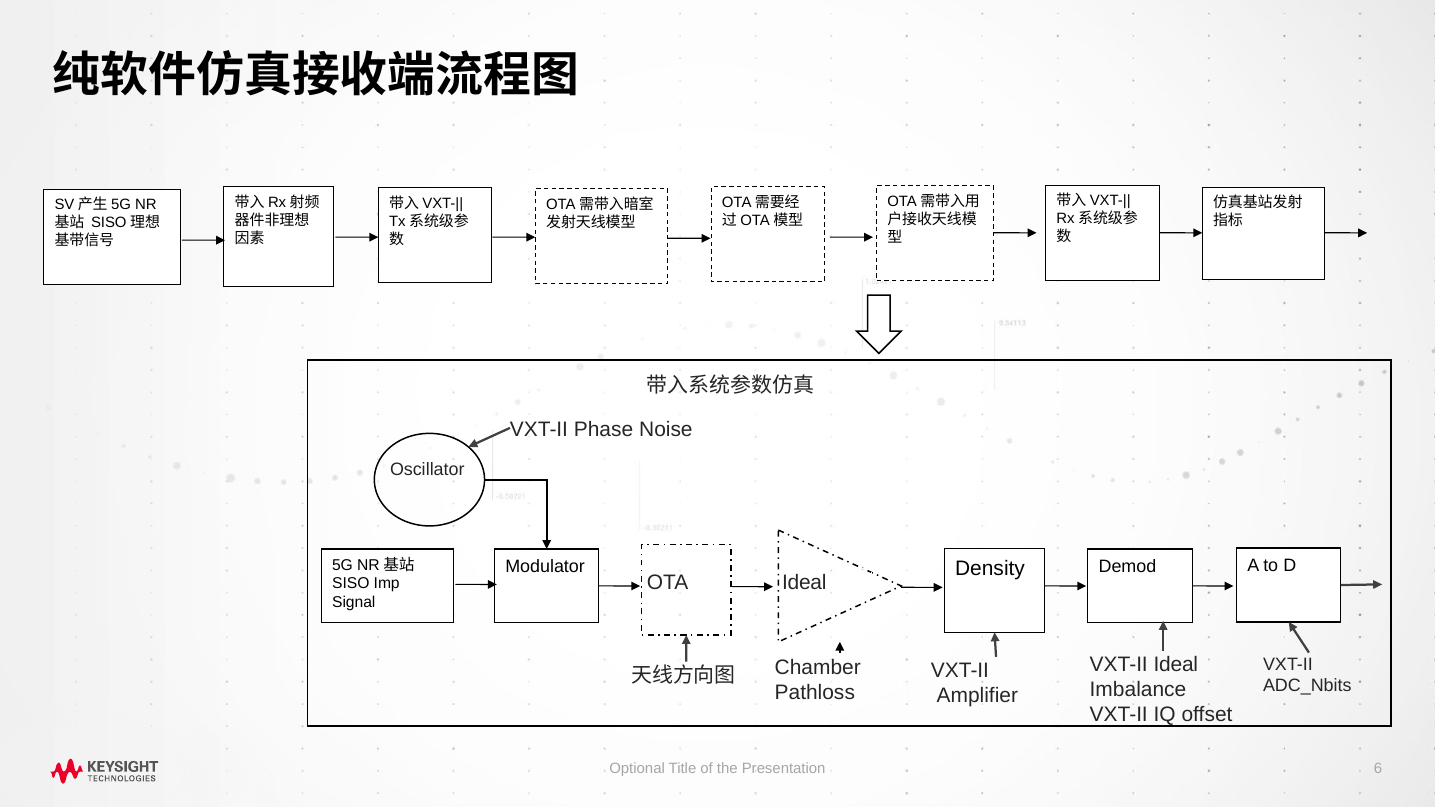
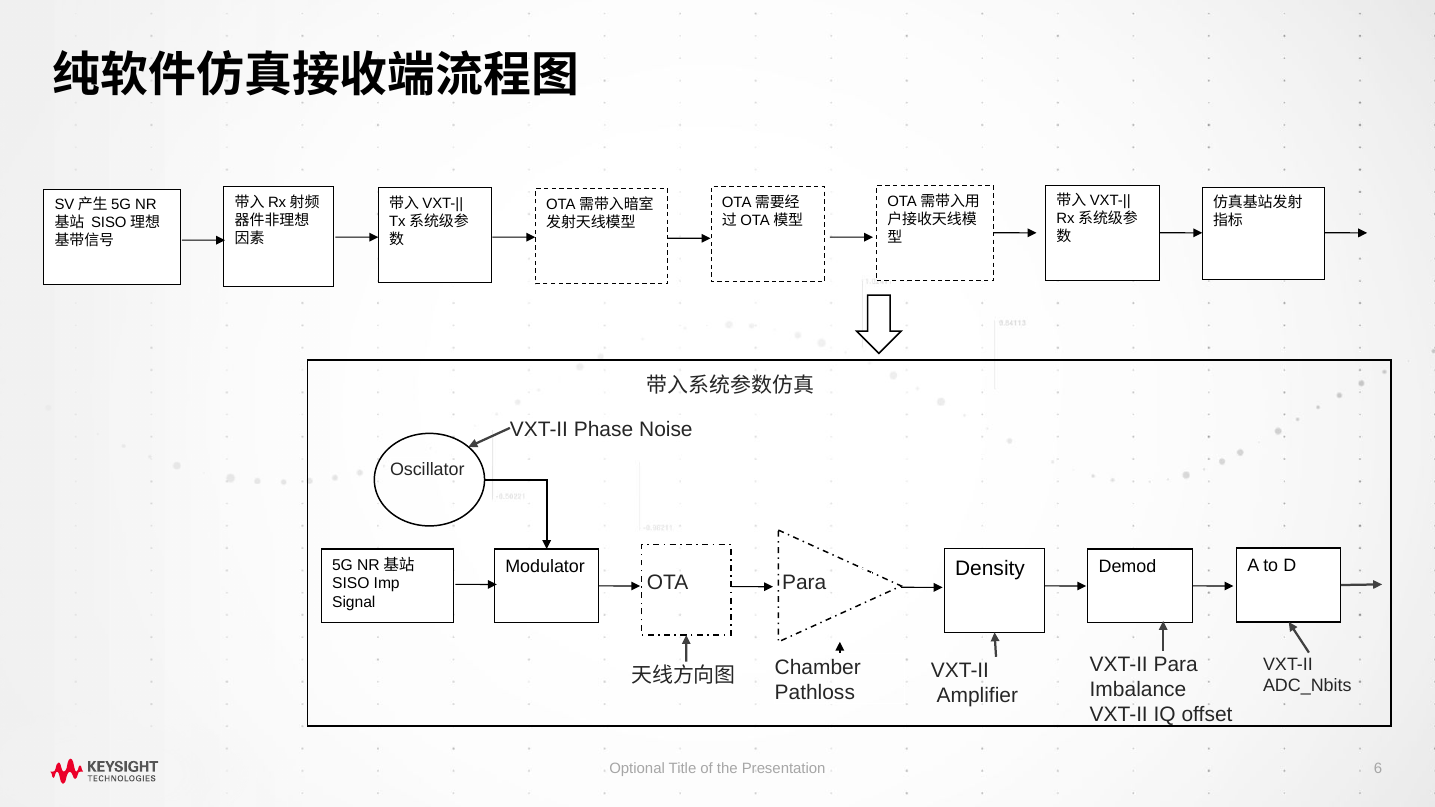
Ideal: Ideal -> Para (804, 583)
VXT-II Ideal: Ideal -> Para (1176, 665)
